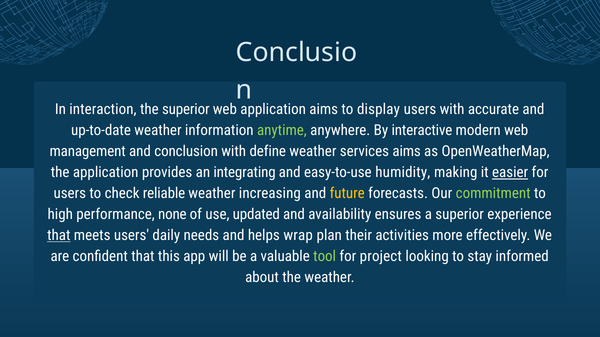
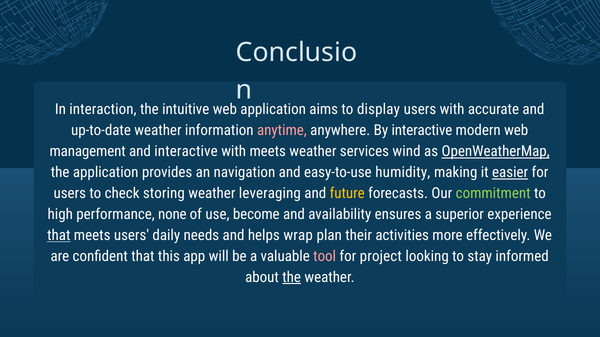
the superior: superior -> intuitive (186, 110)
anytime colour: light green -> pink (282, 131)
and conclusion: conclusion -> interactive (186, 152)
with define: define -> meets (268, 152)
services aims: aims -> wind (407, 152)
OpenWeatherMap underline: none -> present (496, 152)
integrating: integrating -> navigation (244, 173)
reliable: reliable -> storing (164, 194)
increasing: increasing -> leveraging (270, 194)
updated: updated -> become (256, 215)
tool colour: light green -> pink (325, 257)
the underline: none -> present (292, 278)
